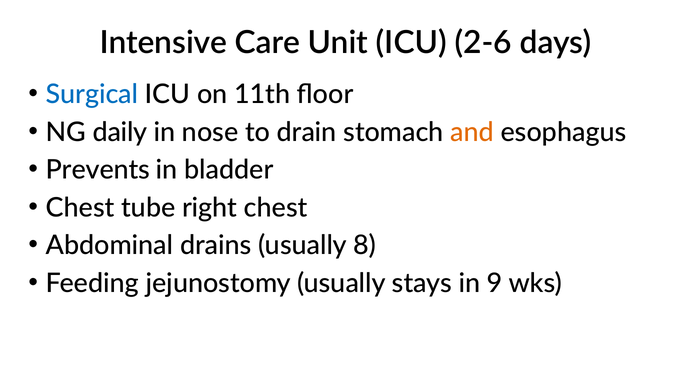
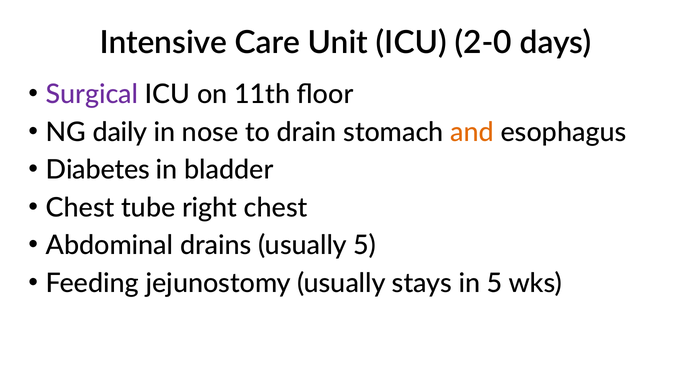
2-6: 2-6 -> 2-0 (483, 43)
Surgical colour: blue -> purple (92, 94)
Prevents: Prevents -> Diabetes (98, 170)
usually 8: 8 -> 5 (364, 245)
in 9: 9 -> 5 (495, 283)
